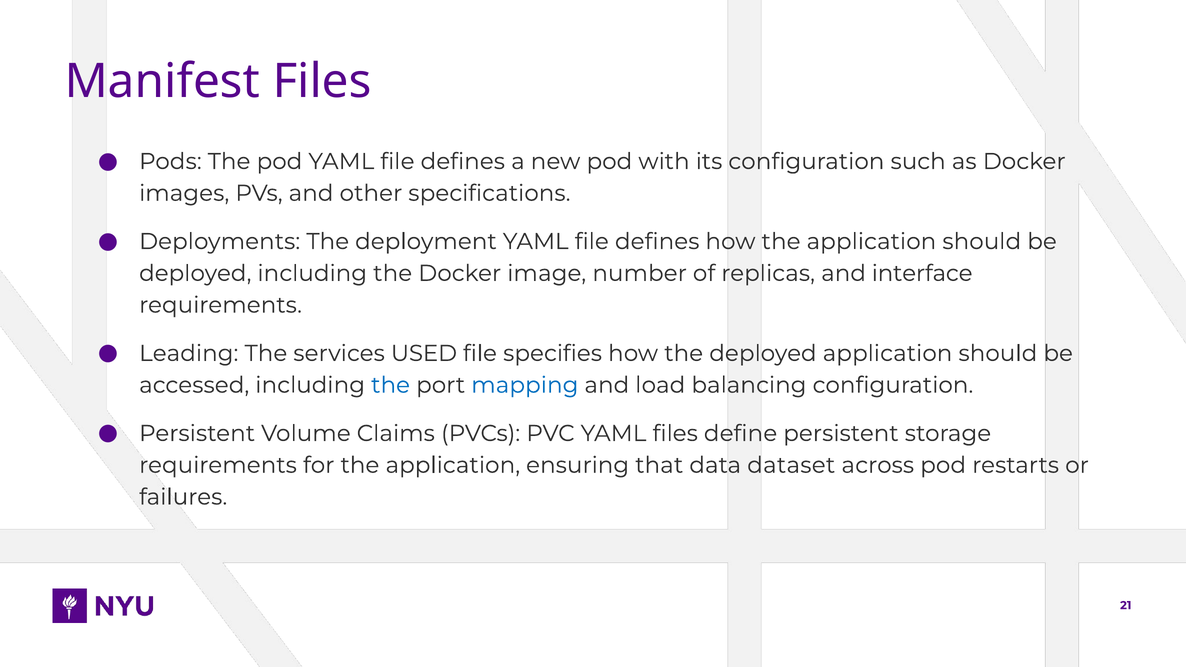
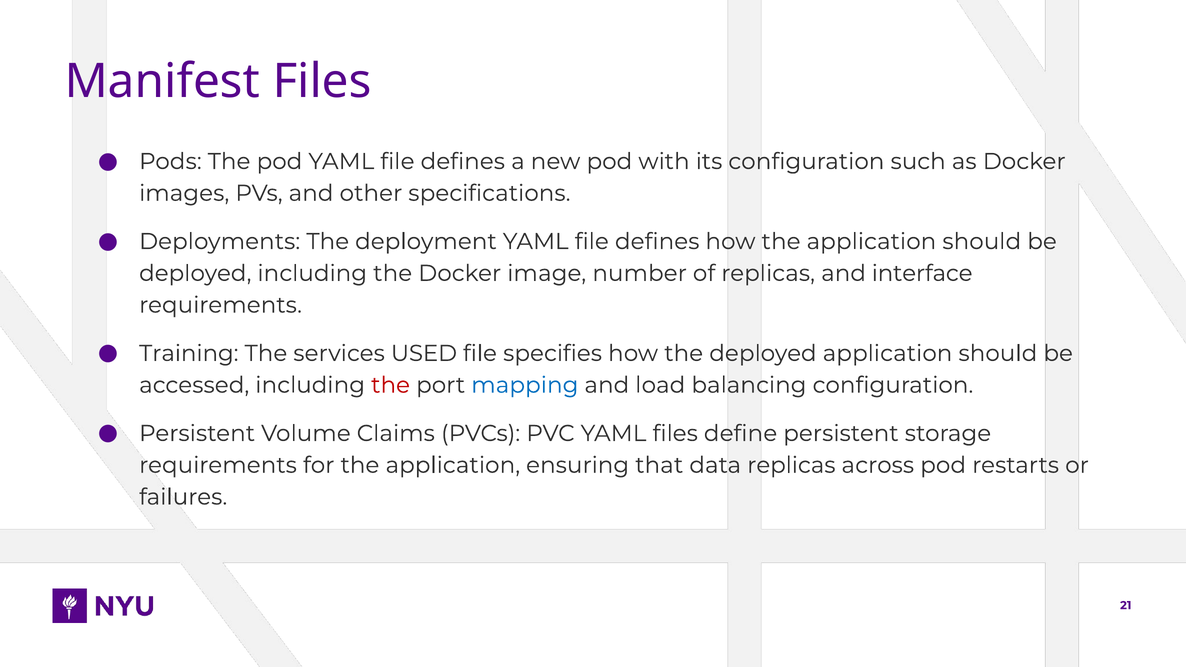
Leading: Leading -> Training (189, 353)
the colour: blue -> red (391, 385)
data dataset: dataset -> replicas (791, 465)
